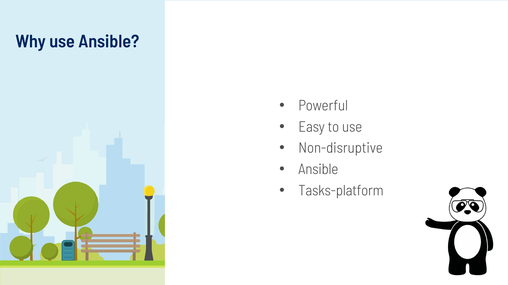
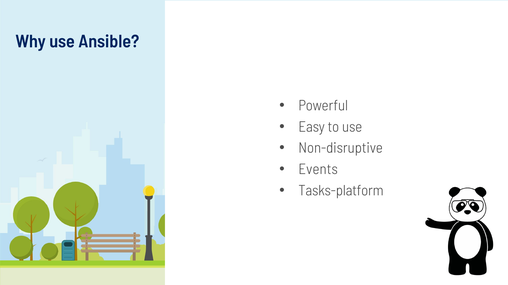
Ansible: Ansible -> Events (318, 170)
